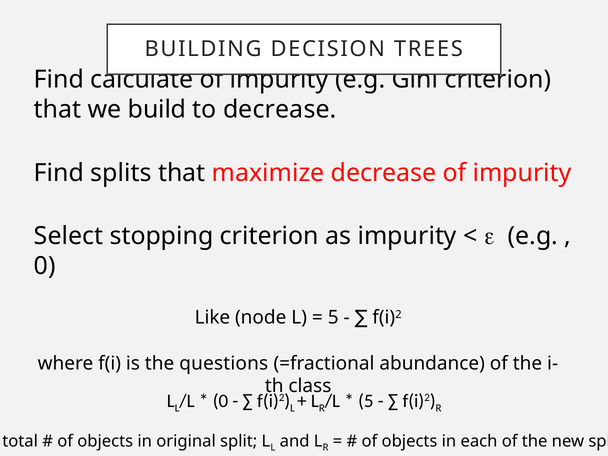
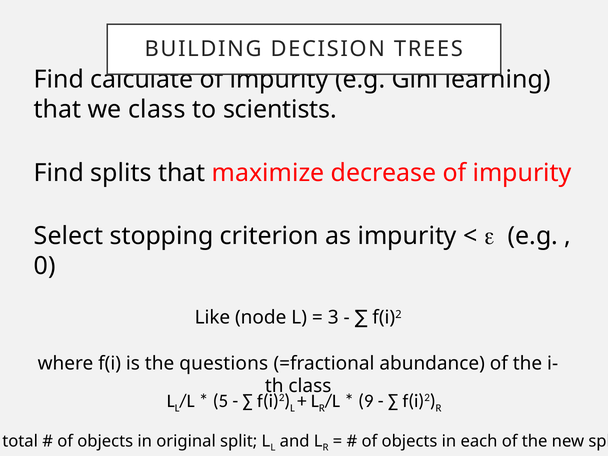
Gini criterion: criterion -> learning (498, 80)
we build: build -> class (157, 110)
to decrease: decrease -> scientists (280, 110)
5: 5 -> 3 (333, 318)
0: 0 -> 5 (220, 401)
5: 5 -> 9 (366, 401)
